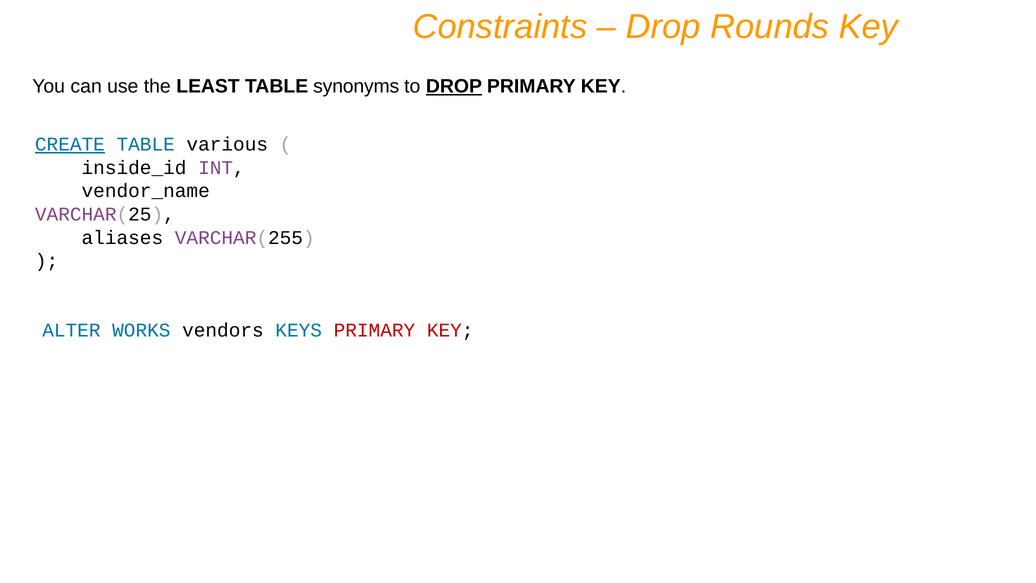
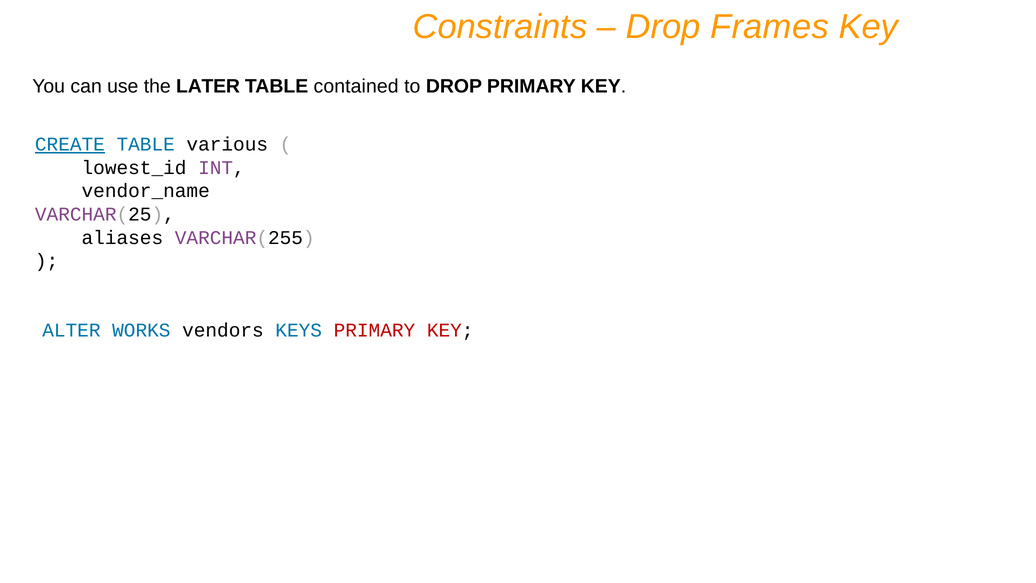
Rounds: Rounds -> Frames (770, 27)
LEAST: LEAST -> LATER (208, 86)
synonyms: synonyms -> contained (356, 86)
DROP underline: present -> none (454, 86)
inside_id: inside_id -> lowest_id (134, 168)
